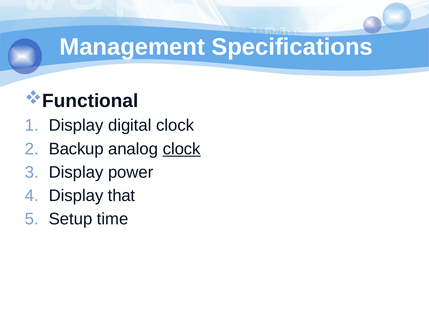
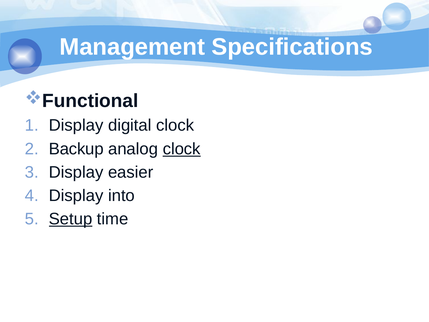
power: power -> easier (131, 172)
that: that -> into (121, 195)
Setup underline: none -> present (71, 219)
